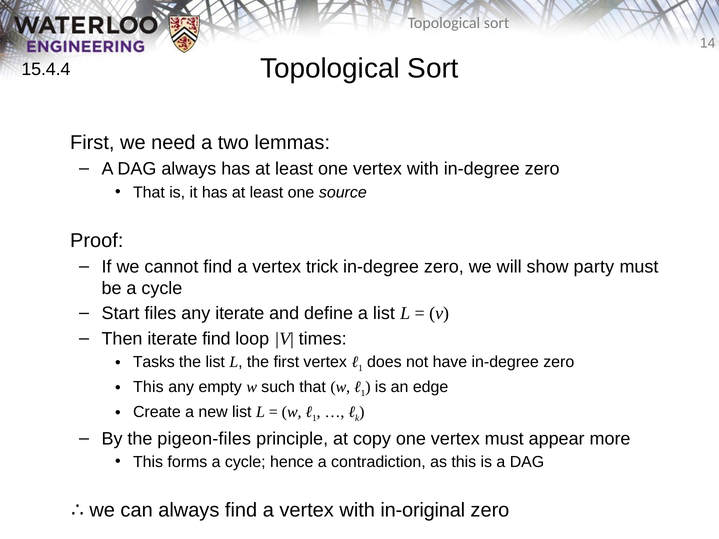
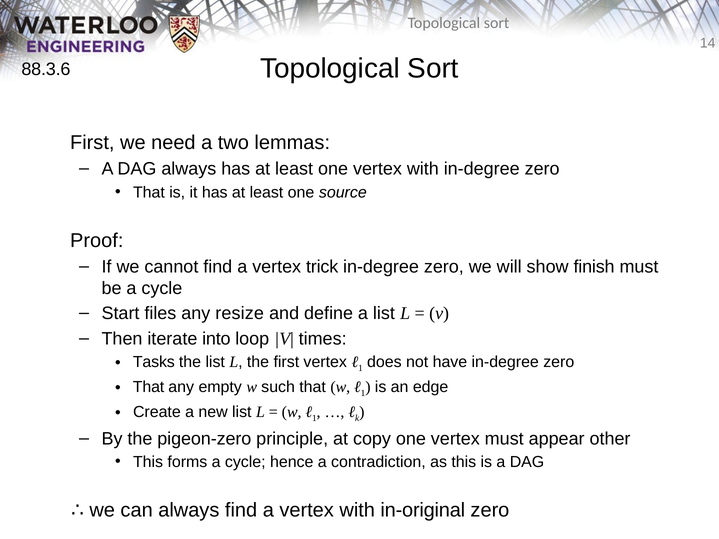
15.4.4: 15.4.4 -> 88.3.6 (46, 69)
party: party -> finish (594, 267)
any iterate: iterate -> resize (240, 314)
iterate find: find -> into (216, 339)
This: This -> That (149, 387)
pigeon-files: pigeon-files -> pigeon-zero (204, 439)
more: more -> other (610, 439)
